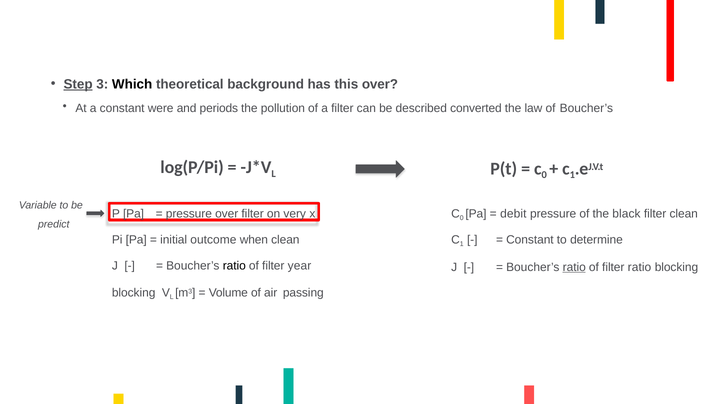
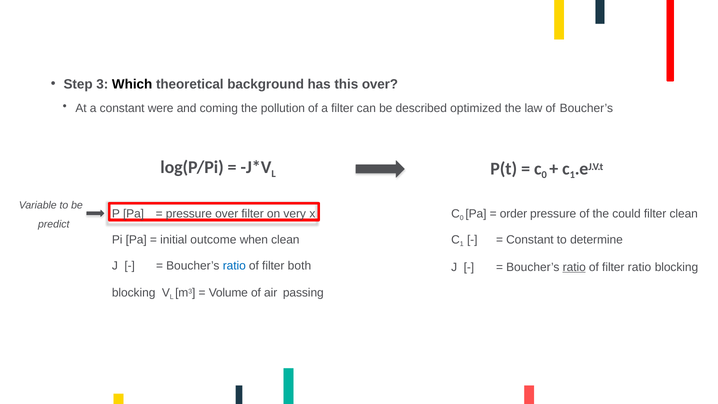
Step underline: present -> none (78, 84)
periods: periods -> coming (219, 108)
converted: converted -> optimized (476, 108)
debit: debit -> order (513, 214)
black: black -> could (627, 214)
ratio colour: black -> blue (234, 266)
year: year -> both (299, 266)
